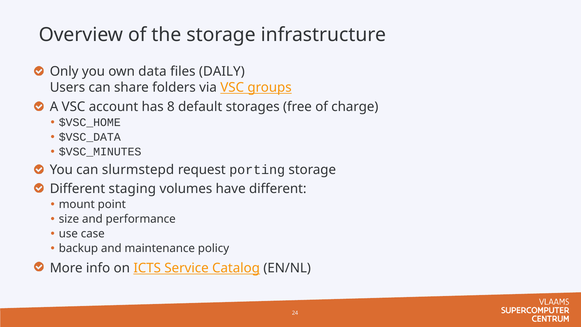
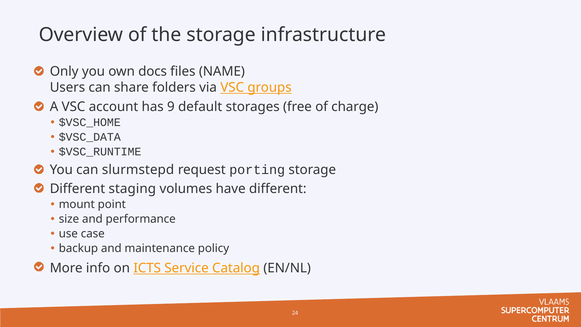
data: data -> docs (153, 71)
DAILY: DAILY -> NAME (222, 71)
8: 8 -> 9 (171, 107)
$VSC_MINUTES: $VSC_MINUTES -> $VSC_RUNTIME (100, 152)
